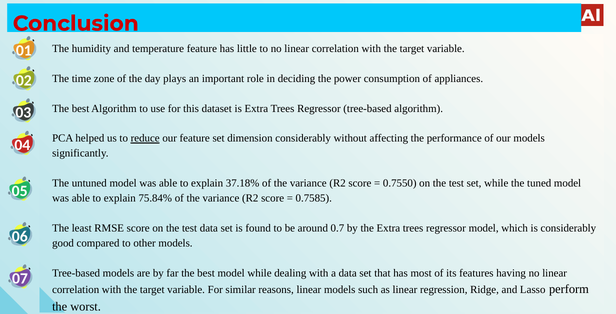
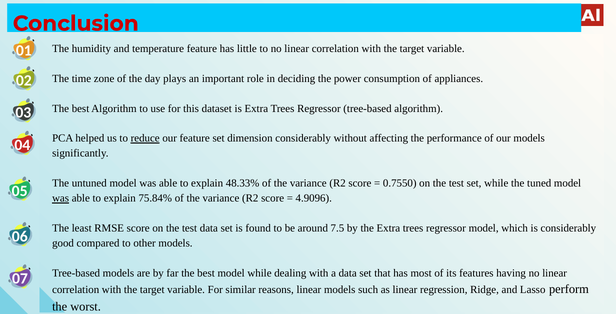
37.18%: 37.18% -> 48.33% (243, 183)
was underline: none -> present (61, 198)
0.7585: 0.7585 -> 4.9096 (314, 198)
0.7: 0.7 -> 7.5 (337, 228)
